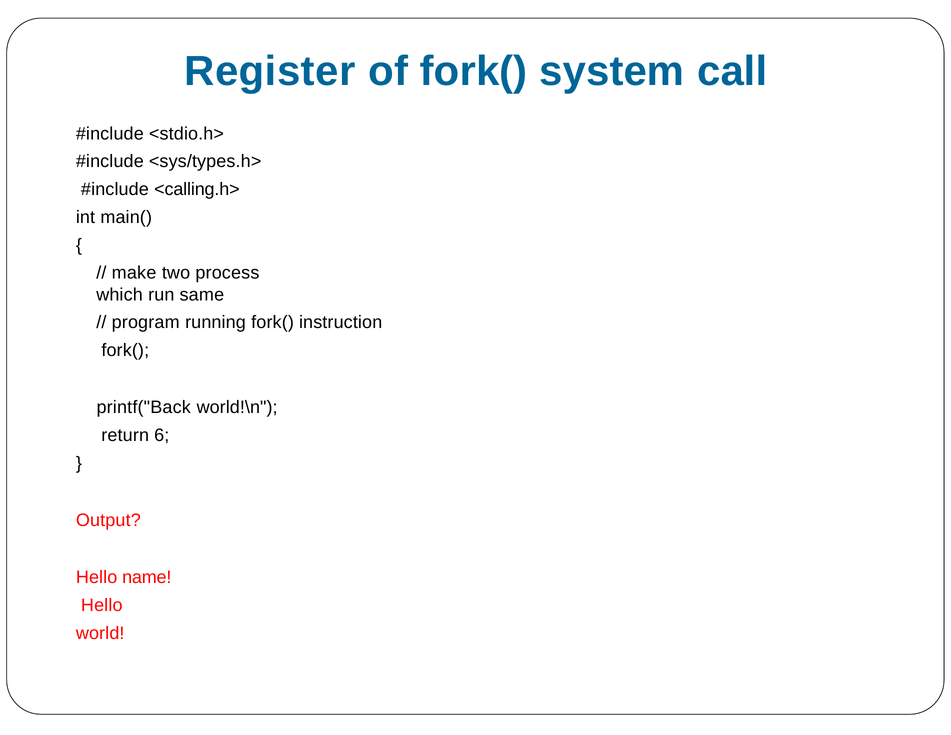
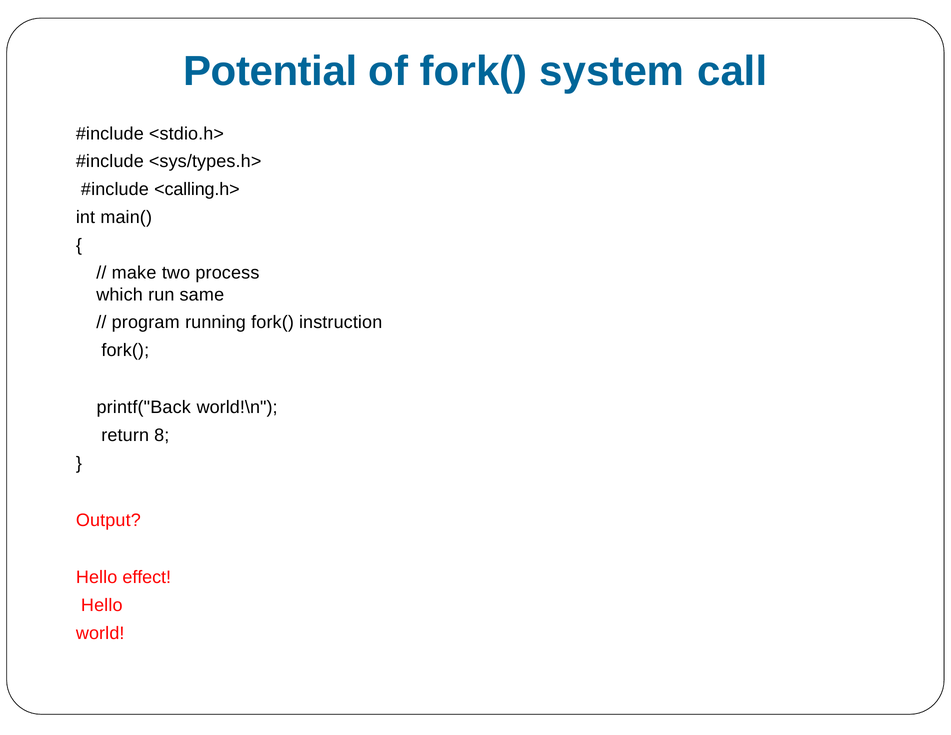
Register: Register -> Potential (270, 71)
6: 6 -> 8 (162, 435)
name: name -> effect (147, 577)
